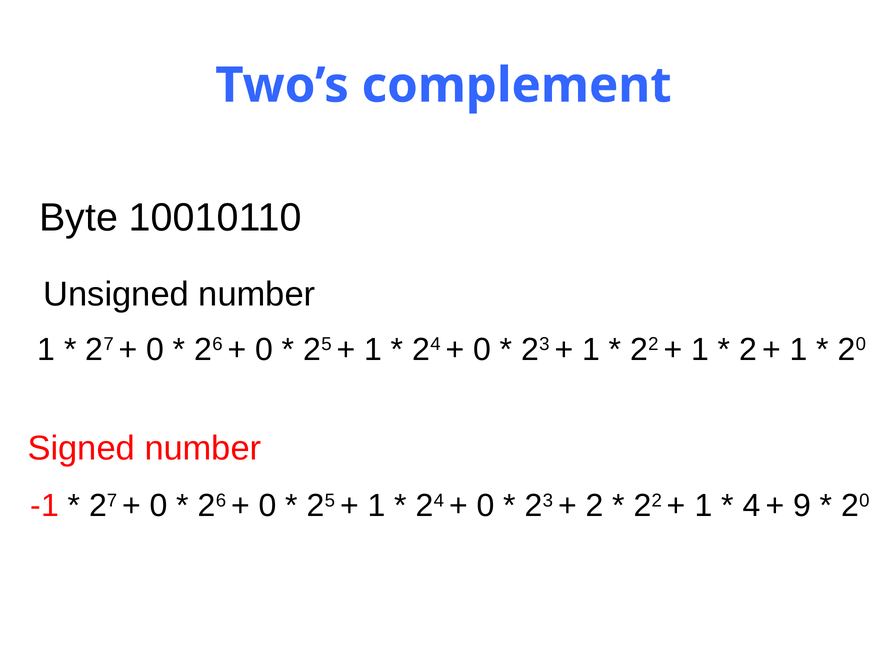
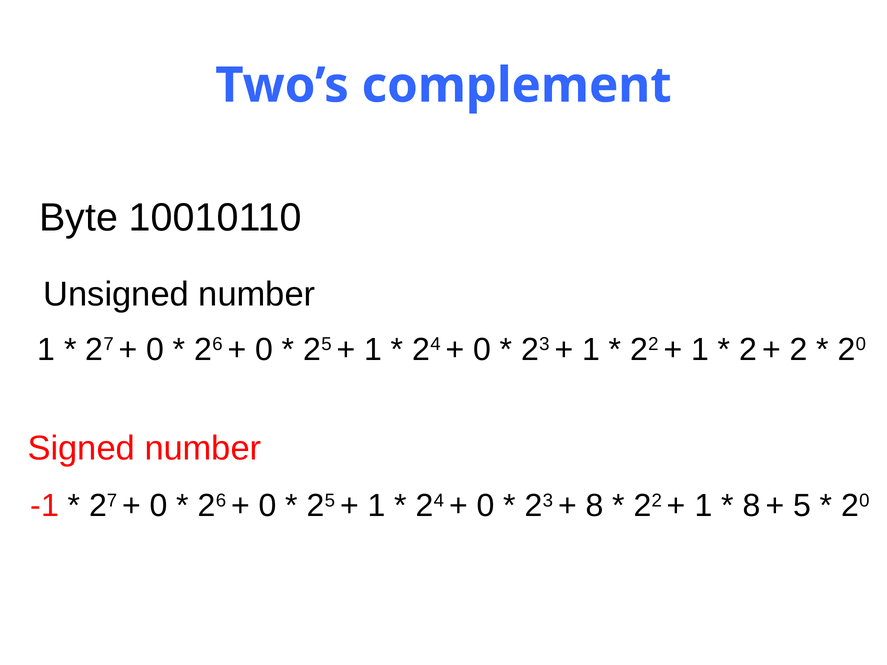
1: 1 -> 2 (799, 350)
2: 2 -> 8 (595, 506)
4: 4 -> 8 (751, 506)
9: 9 -> 5 (802, 506)
